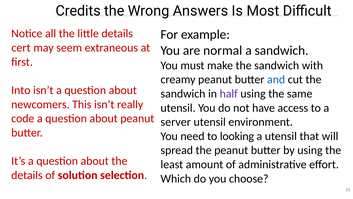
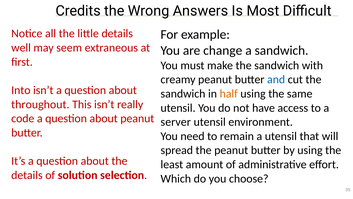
cert: cert -> well (21, 48)
normal: normal -> change (223, 50)
half colour: purple -> orange (229, 94)
newcomers: newcomers -> throughout (40, 104)
looking: looking -> remain (237, 136)
